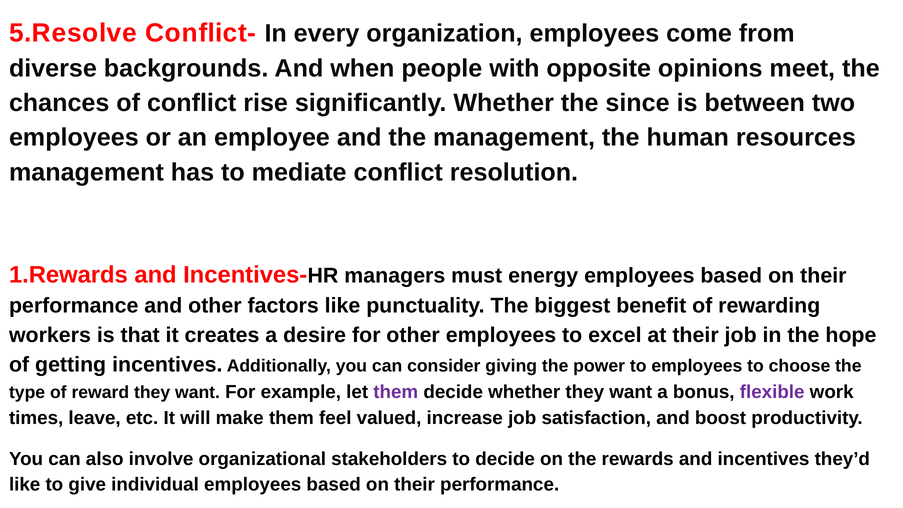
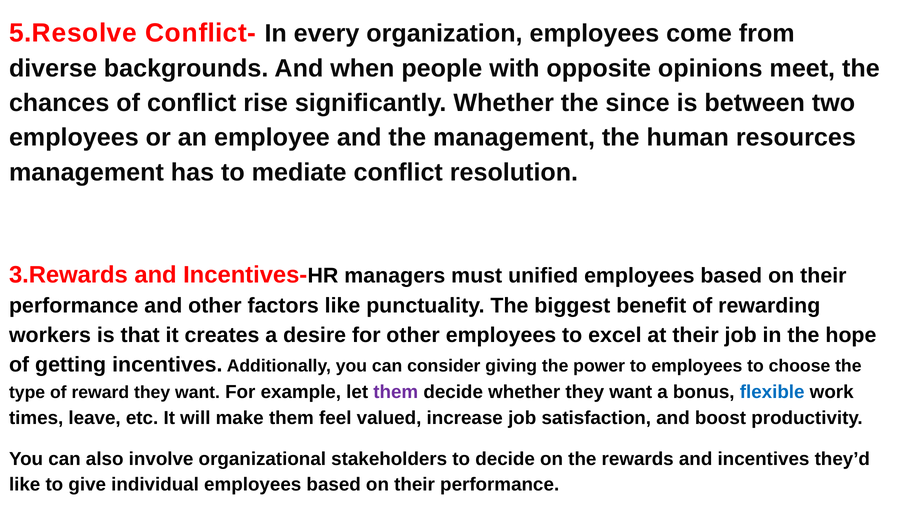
1.Rewards: 1.Rewards -> 3.Rewards (68, 275)
energy: energy -> unified (543, 276)
flexible colour: purple -> blue (772, 392)
